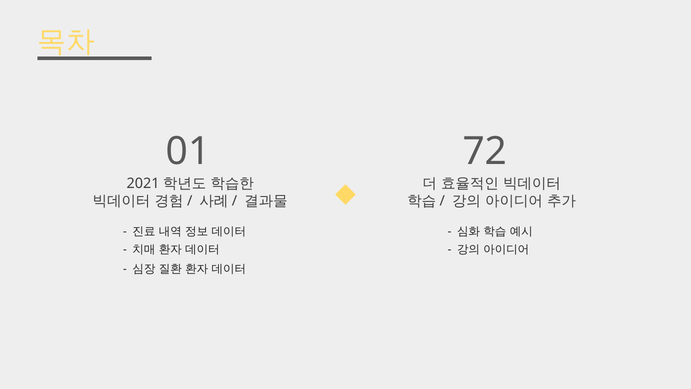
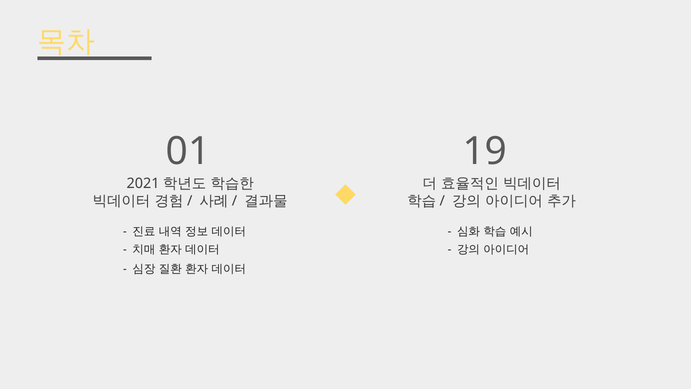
72: 72 -> 19 (485, 151)
